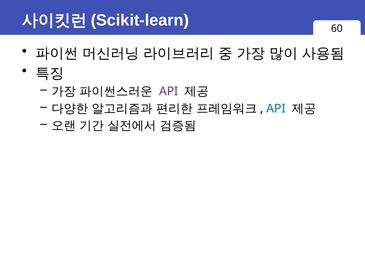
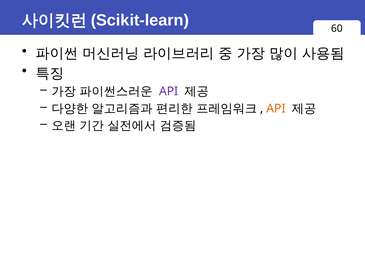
API colour: blue -> orange (276, 108)
